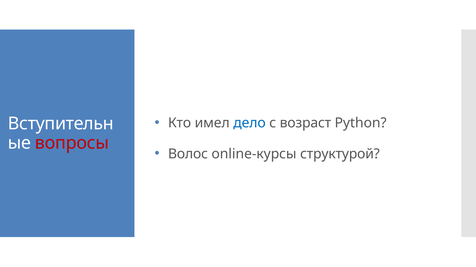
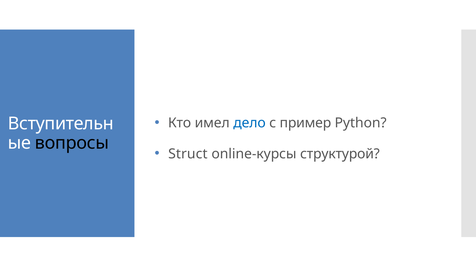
возраст: возраст -> пример (305, 123)
вопросы colour: red -> black (72, 143)
Волос: Волос -> Struct (188, 154)
